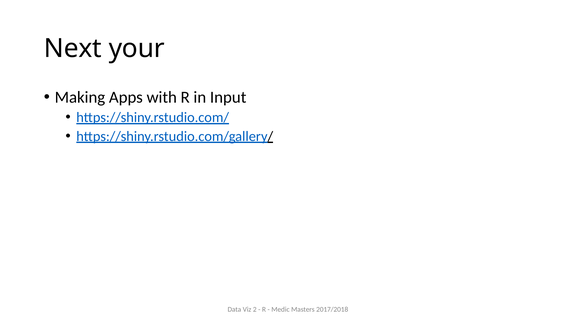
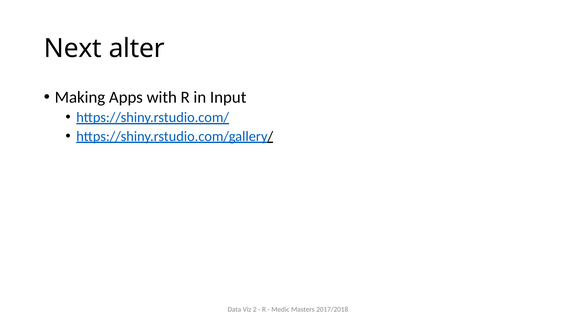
your: your -> alter (137, 48)
